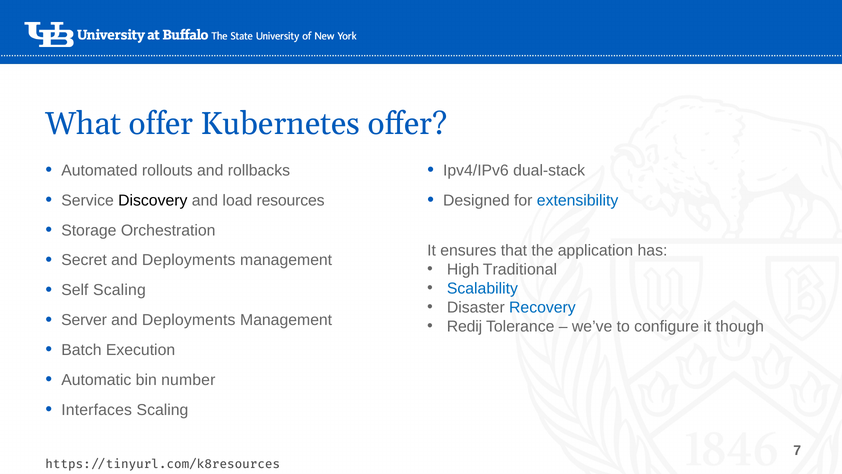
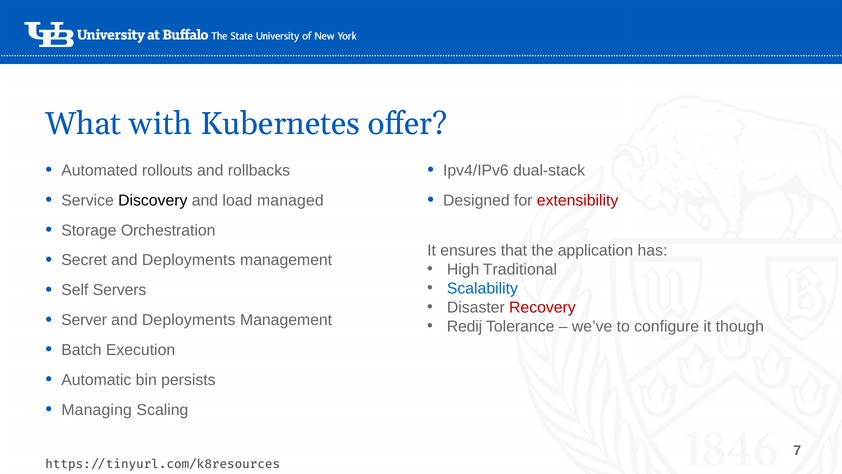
What offer: offer -> with (161, 124)
resources: resources -> managed (290, 200)
extensibility colour: blue -> red (578, 200)
Self Scaling: Scaling -> Servers (120, 290)
Recovery colour: blue -> red (542, 307)
number: number -> persists (188, 380)
Interfaces: Interfaces -> Managing (97, 409)
